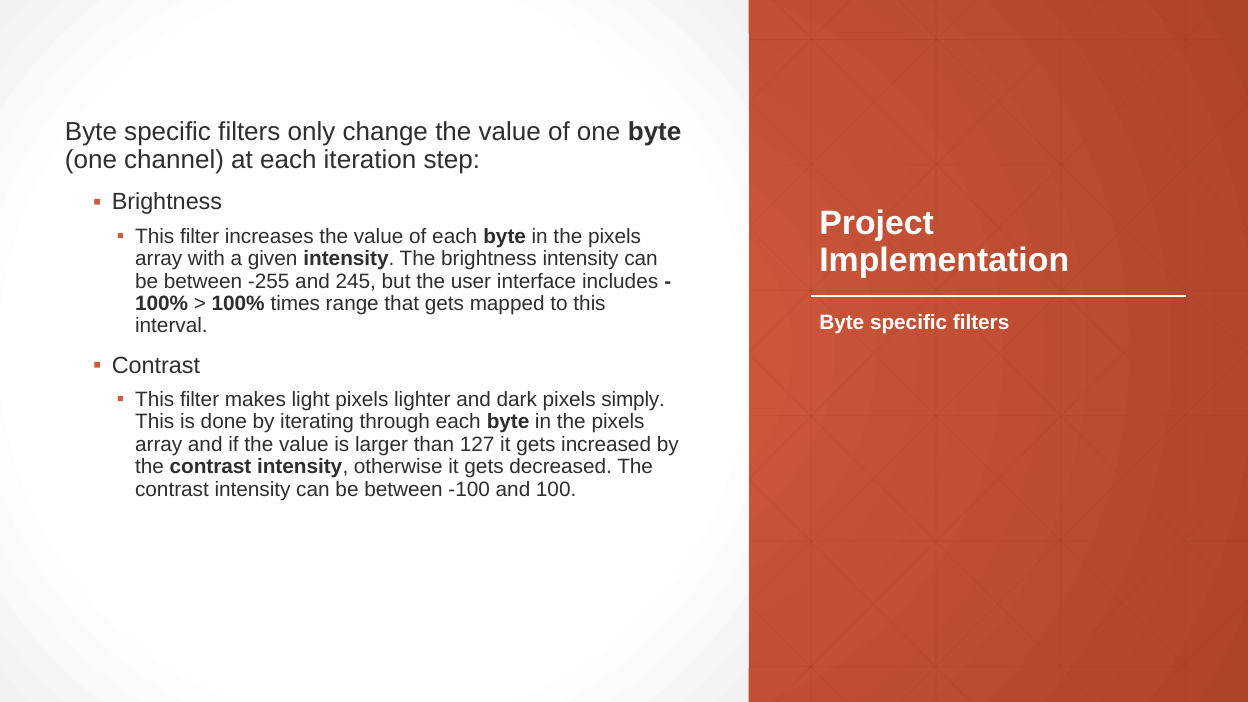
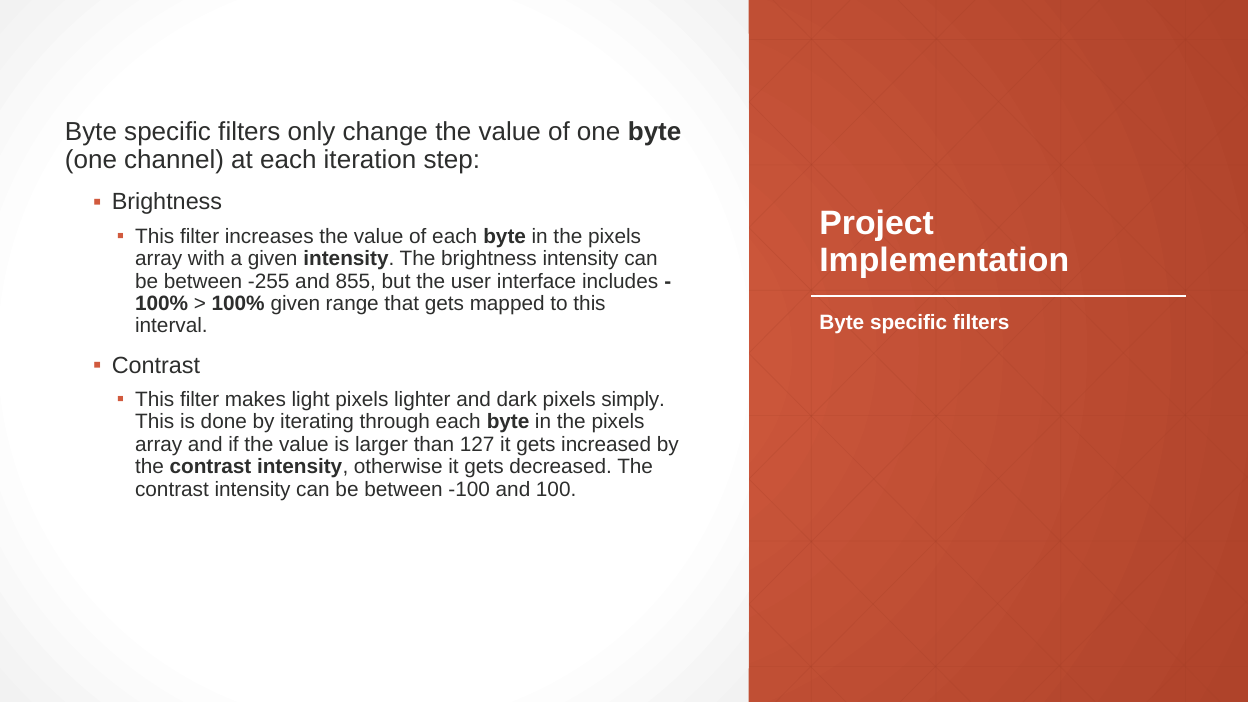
245: 245 -> 855 (356, 281)
100% times: times -> given (295, 304)
